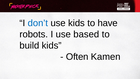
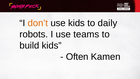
don’t colour: blue -> orange (38, 23)
have: have -> daily (108, 23)
based: based -> teams (86, 34)
